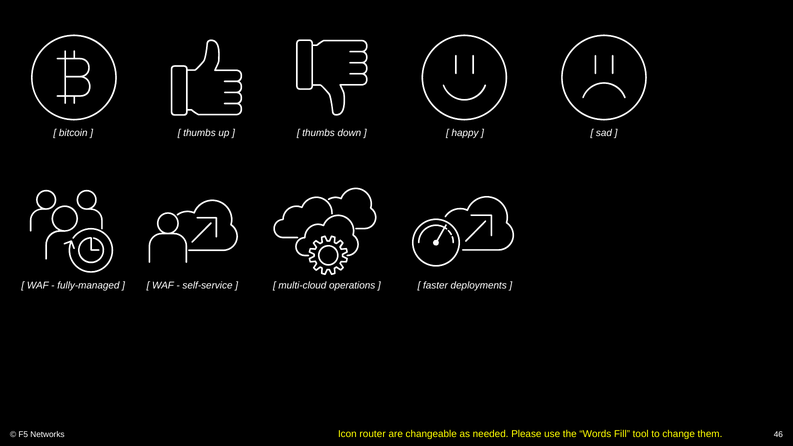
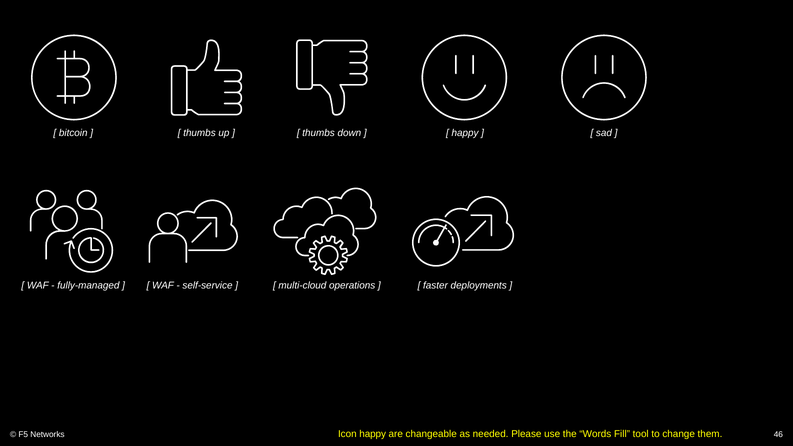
Icon router: router -> happy (373, 434)
